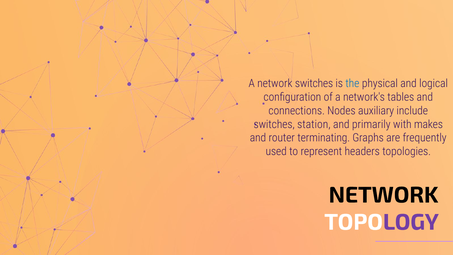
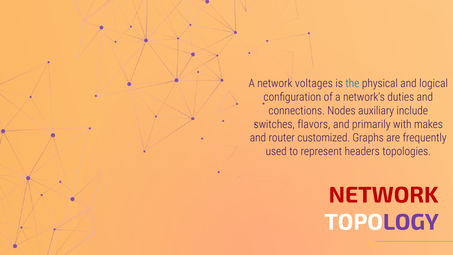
network switches: switches -> voltages (314, 83)
tables: tables -> duties (401, 97)
station: station -> flavors (314, 124)
terminating: terminating -> customized (324, 138)
NETWORK colour: black -> red (384, 195)
